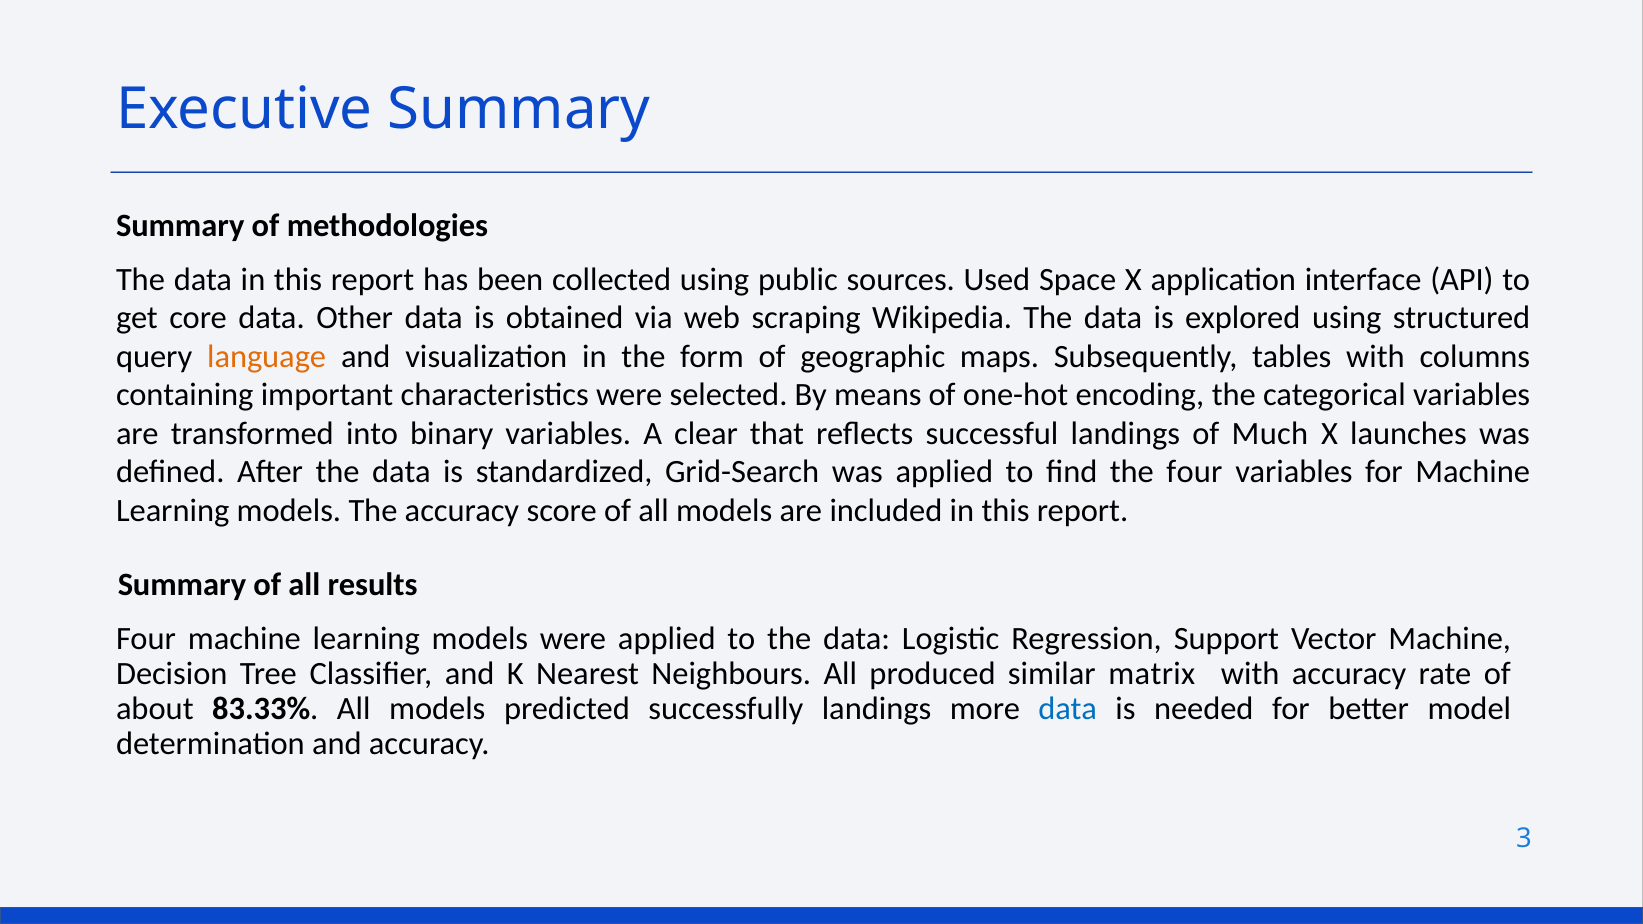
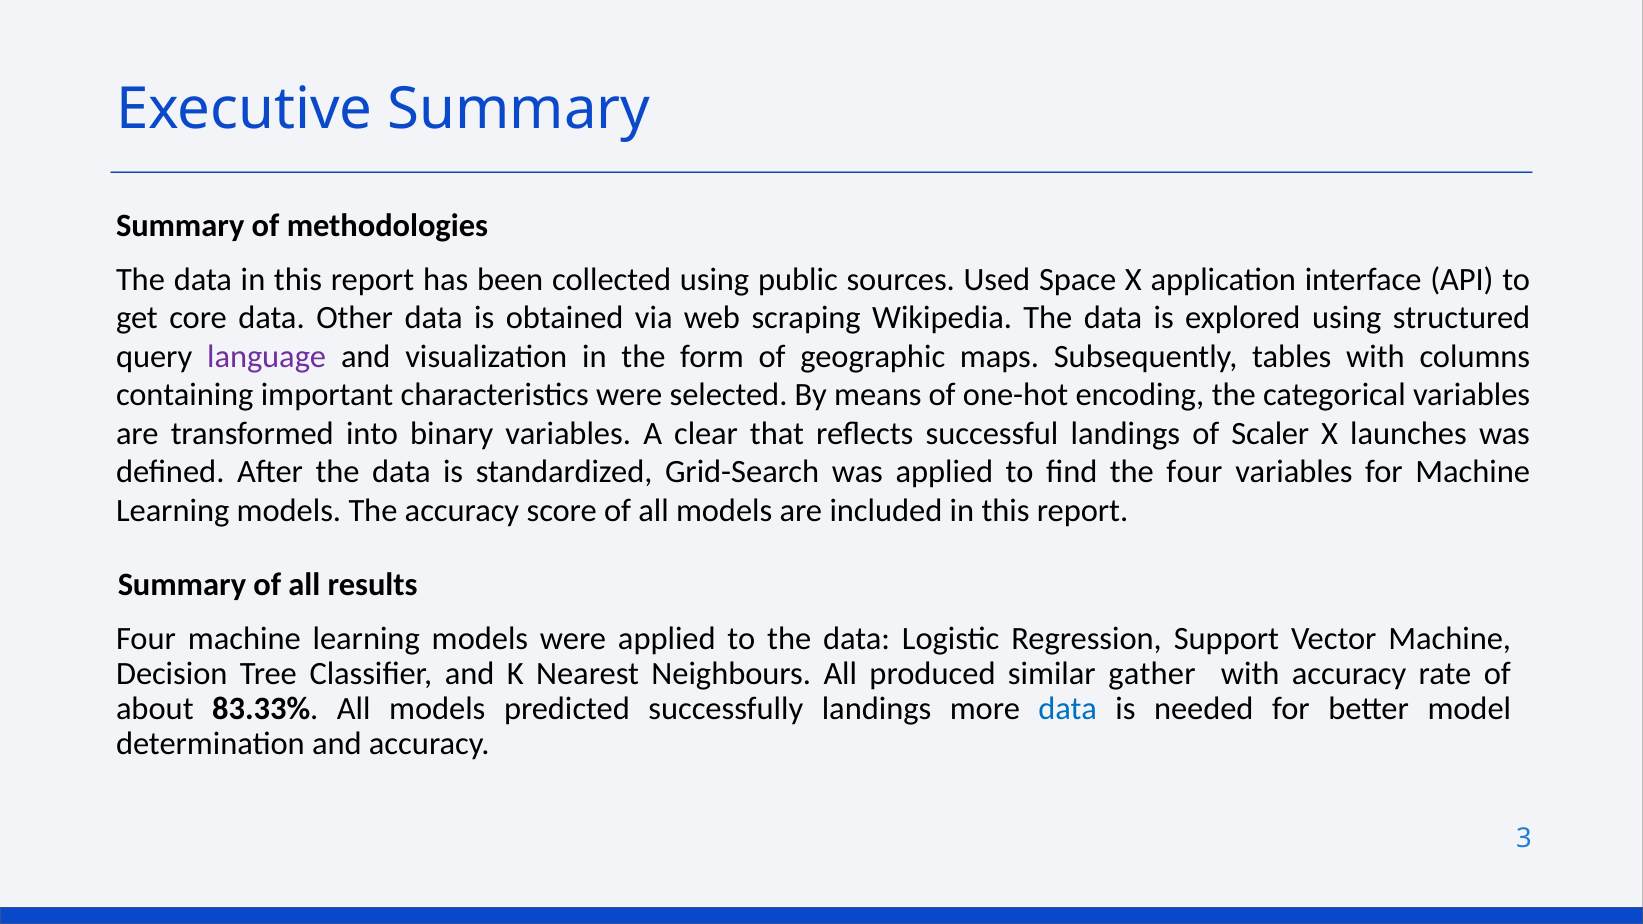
language colour: orange -> purple (267, 357)
Much: Much -> Scaler (1270, 434)
matrix: matrix -> gather (1152, 674)
